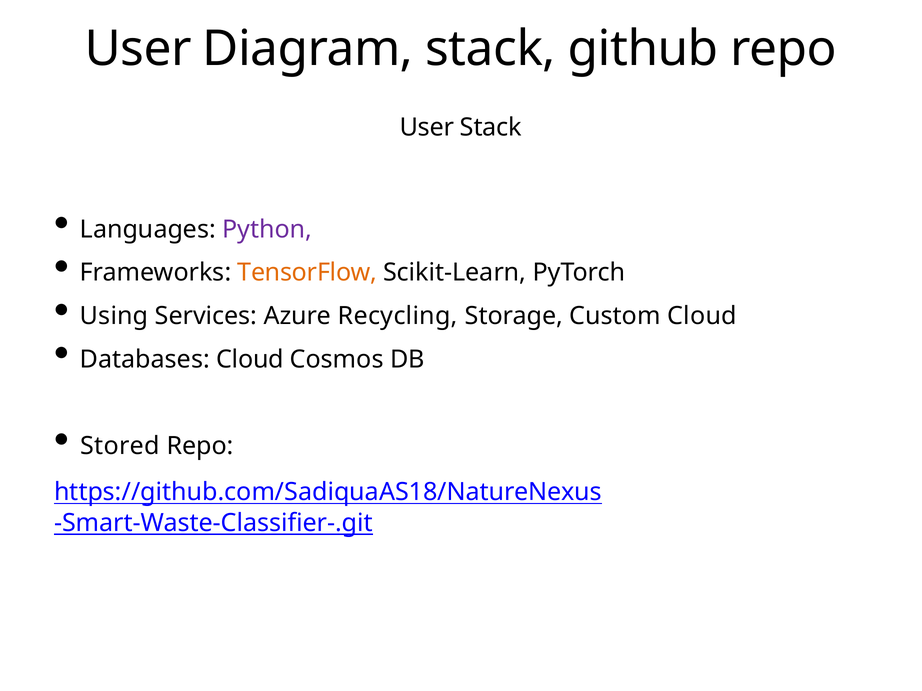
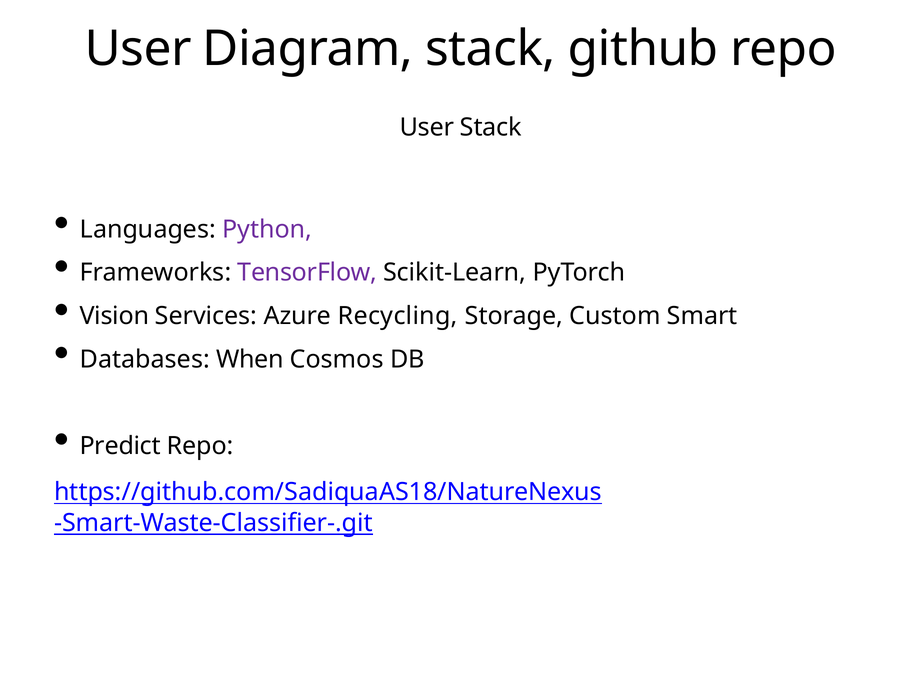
TensorFlow colour: orange -> purple (307, 273)
Using: Using -> Vision (114, 316)
Custom Cloud: Cloud -> Smart (702, 316)
Databases Cloud: Cloud -> When (250, 360)
Stored: Stored -> Predict (120, 446)
